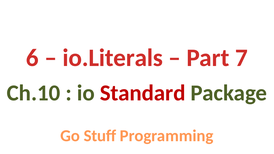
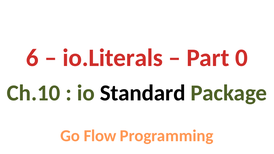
7: 7 -> 0 (241, 58)
Standard colour: red -> black (143, 93)
Stuff: Stuff -> Flow (100, 136)
